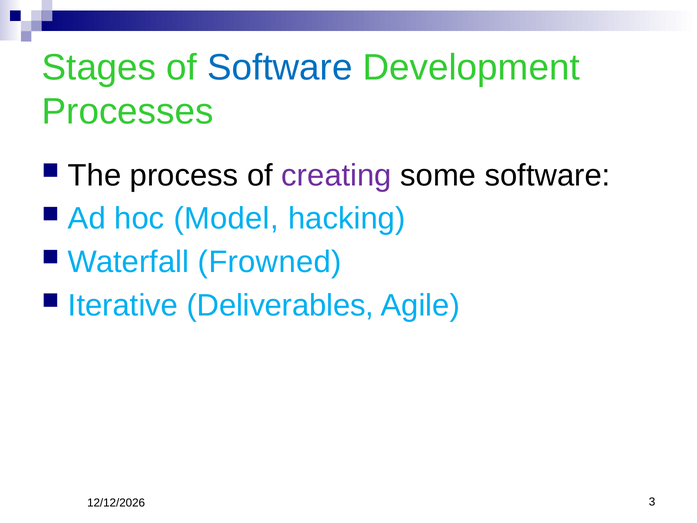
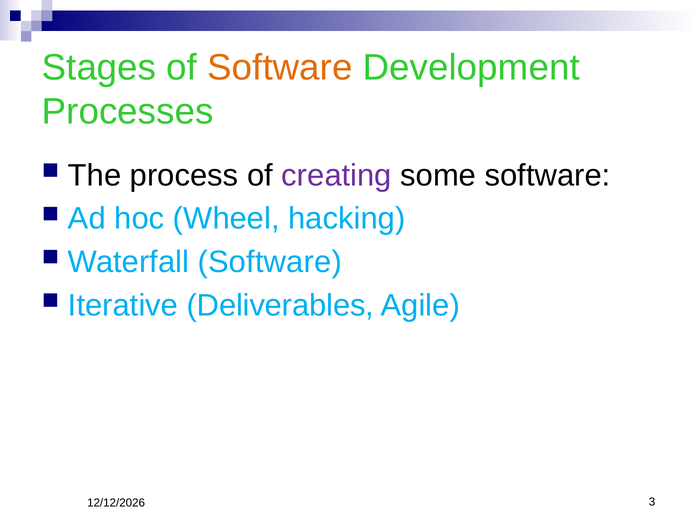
Software colour: blue -> orange (280, 68)
Model: Model -> Wheel (226, 219)
Waterfall Frowned: Frowned -> Software (270, 262)
